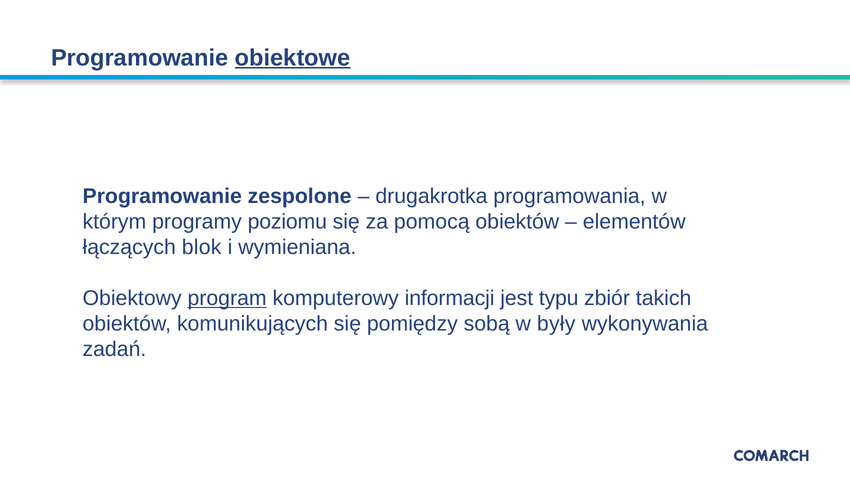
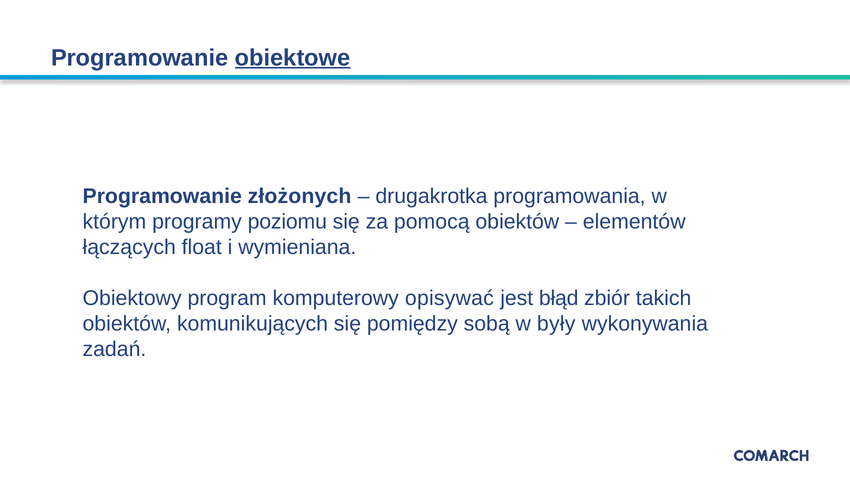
zespolone: zespolone -> złożonych (300, 196)
blok: blok -> float (202, 247)
program underline: present -> none (227, 298)
informacji: informacji -> opisywać (449, 298)
typu: typu -> błąd (559, 298)
